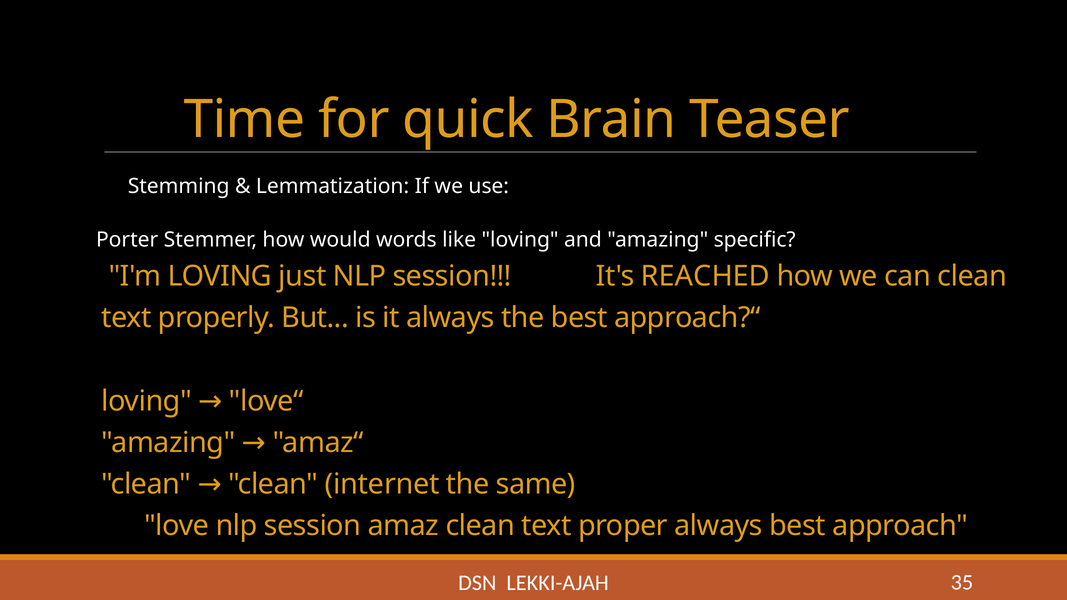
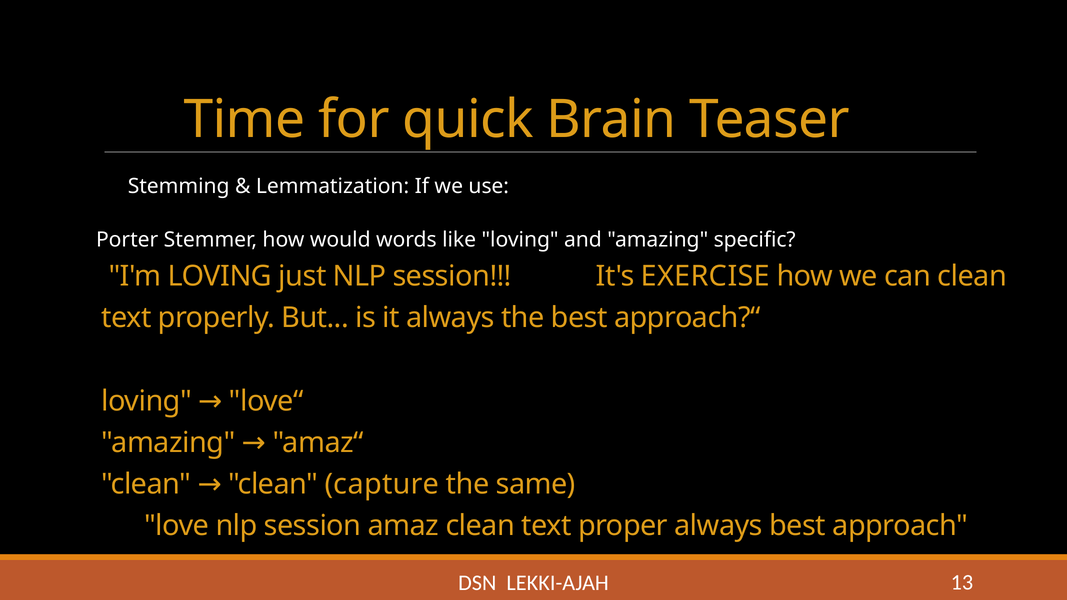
REACHED: REACHED -> EXERCISE (705, 276)
internet: internet -> capture (382, 484)
35: 35 -> 13 (962, 583)
